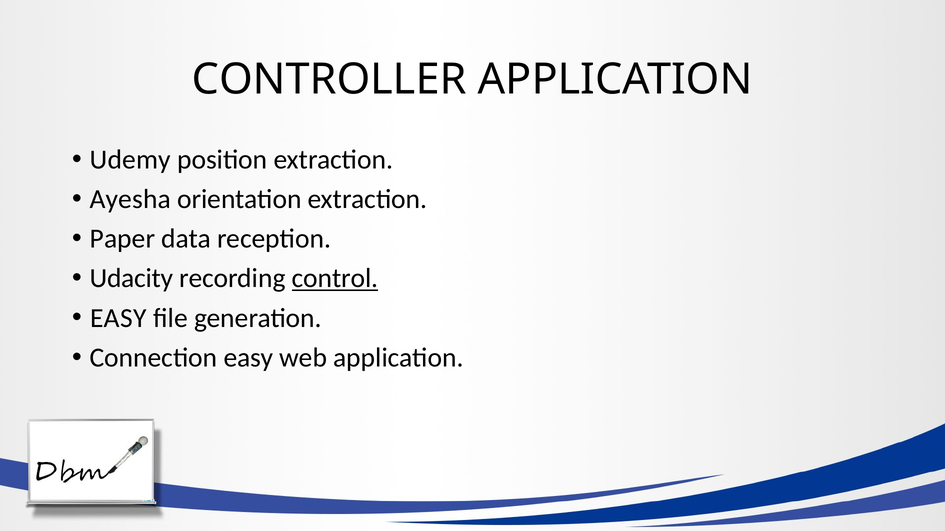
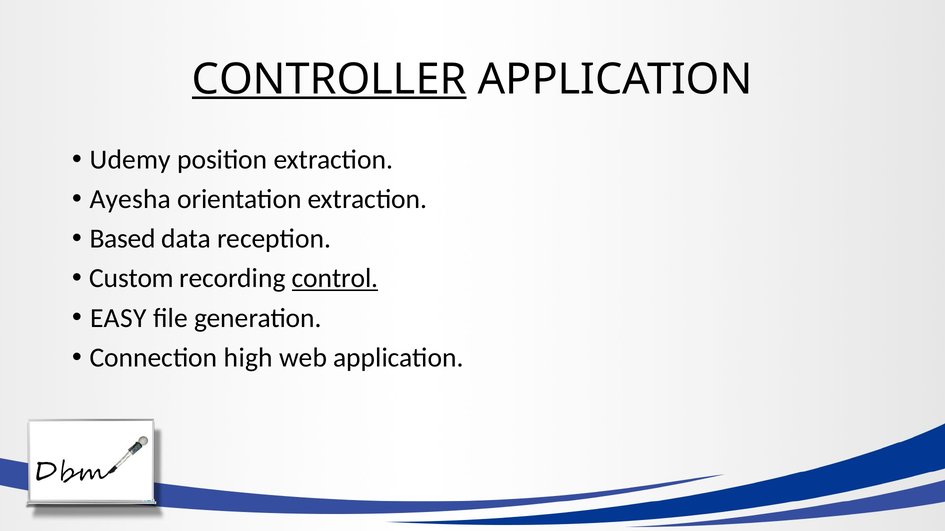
CONTROLLER underline: none -> present (329, 79)
Paper: Paper -> Based (123, 239)
Udacity: Udacity -> Custom (132, 279)
Connection easy: easy -> high (248, 358)
